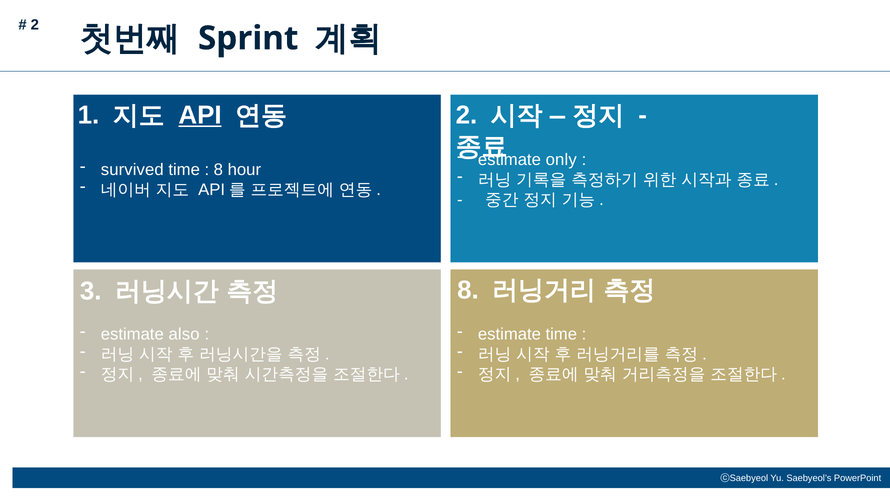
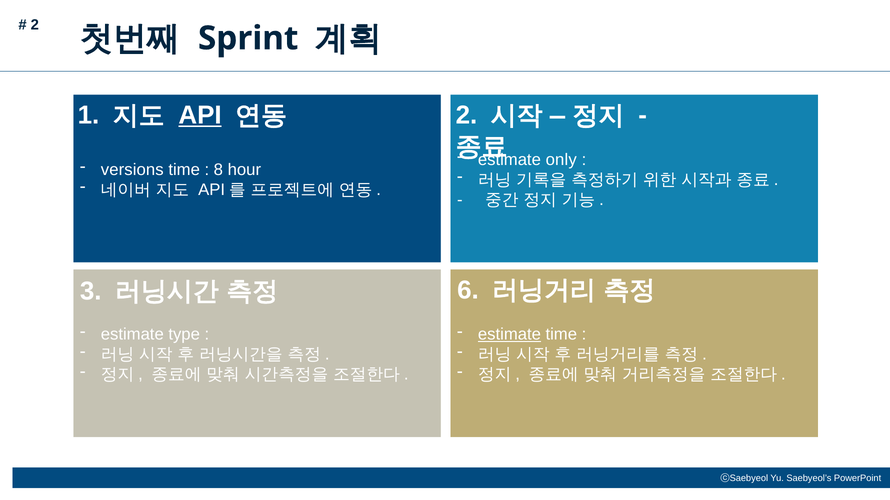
survived: survived -> versions (132, 170)
8: 8 -> 6 (468, 290)
also: also -> type (184, 335)
estimate underline: none -> present (509, 335)
